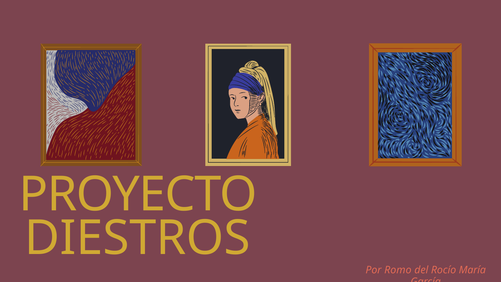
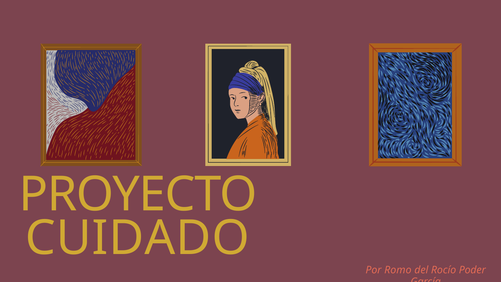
DIESTROS: DIESTROS -> CUIDADO (137, 238)
María: María -> Poder (472, 270)
